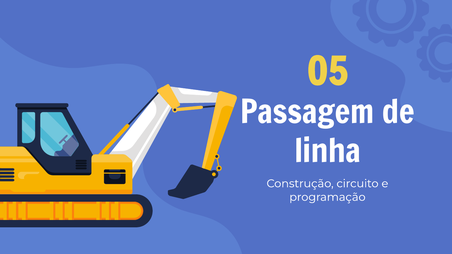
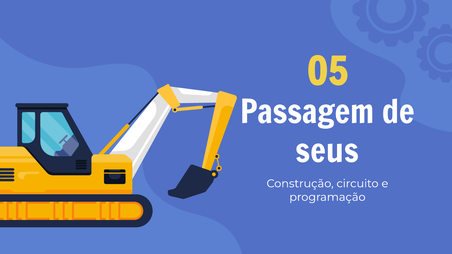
linha: linha -> seus (327, 152)
